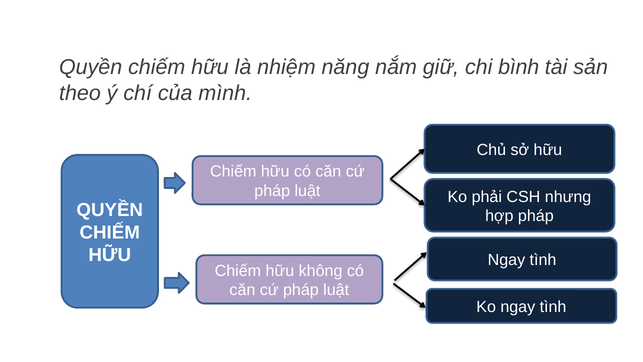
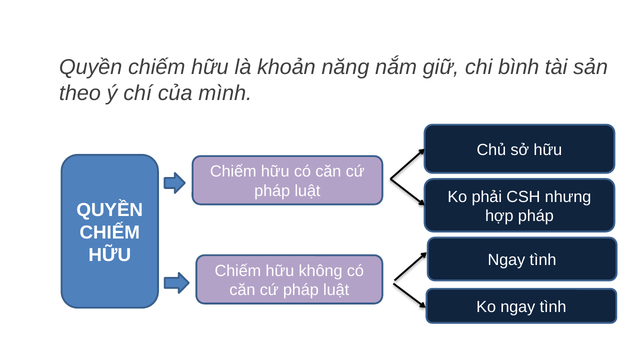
nhiệm: nhiệm -> khoản (286, 67)
